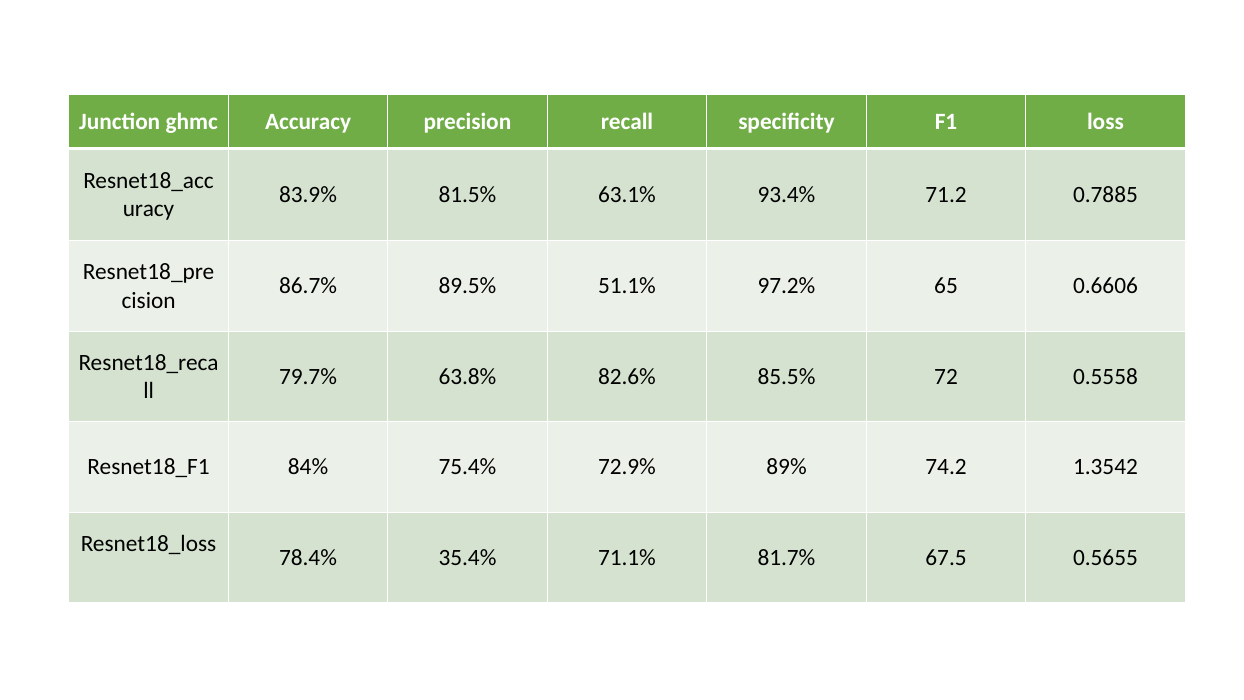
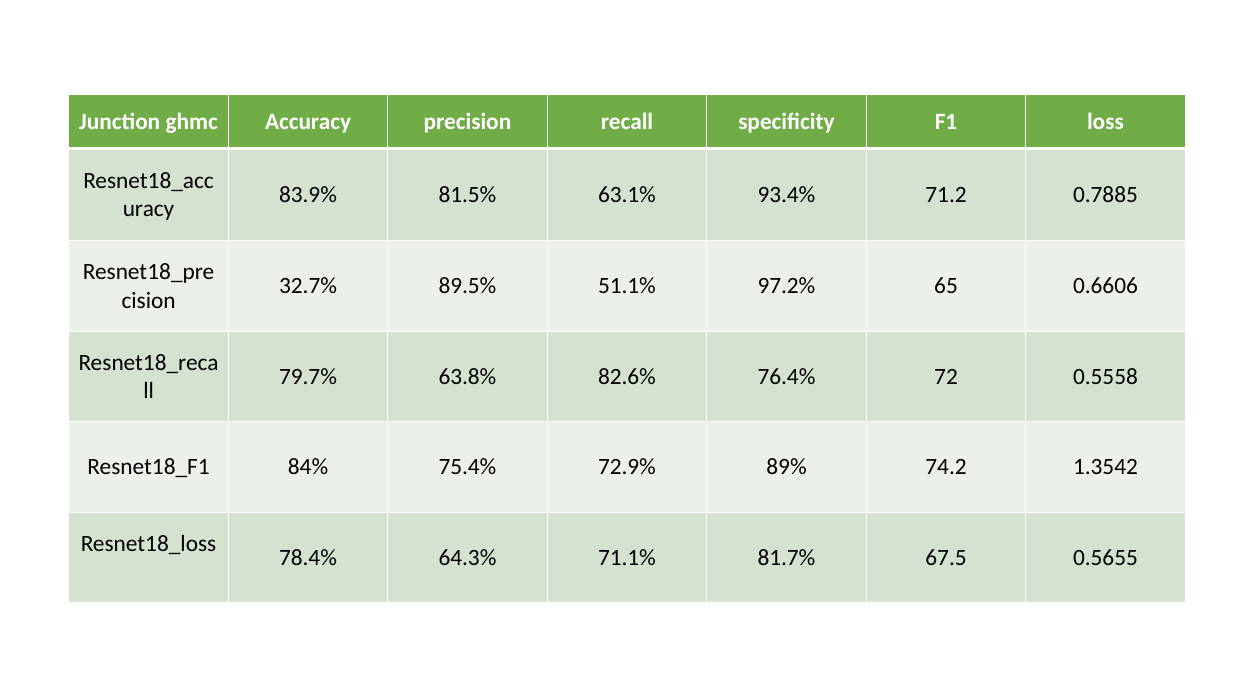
86.7%: 86.7% -> 32.7% (308, 286)
85.5%: 85.5% -> 76.4% (786, 377)
35.4%: 35.4% -> 64.3% (468, 558)
